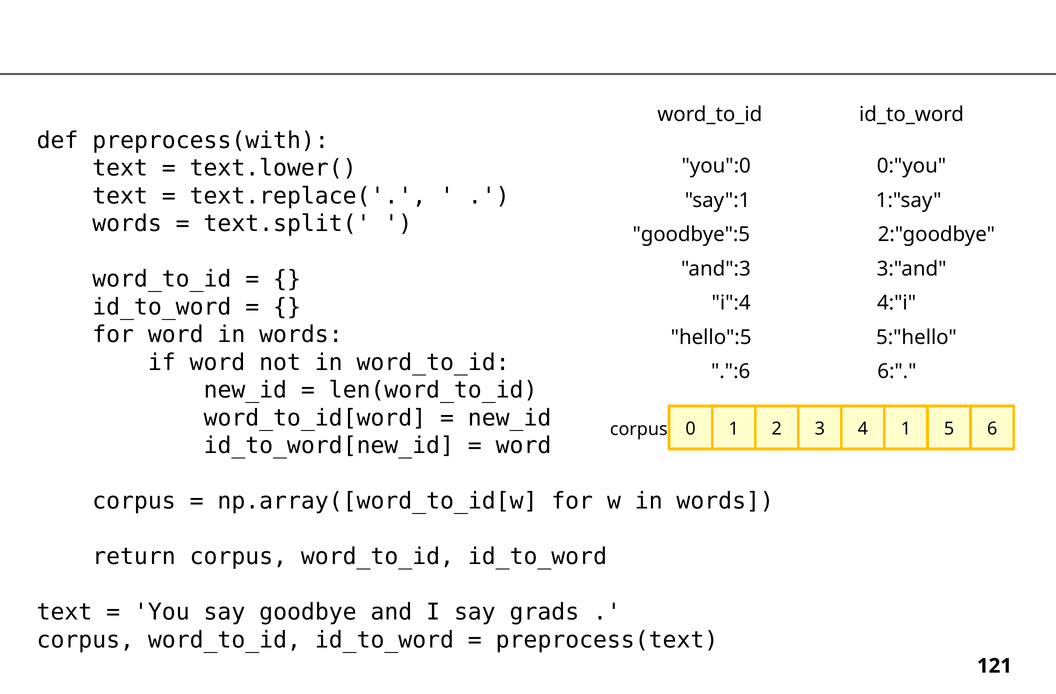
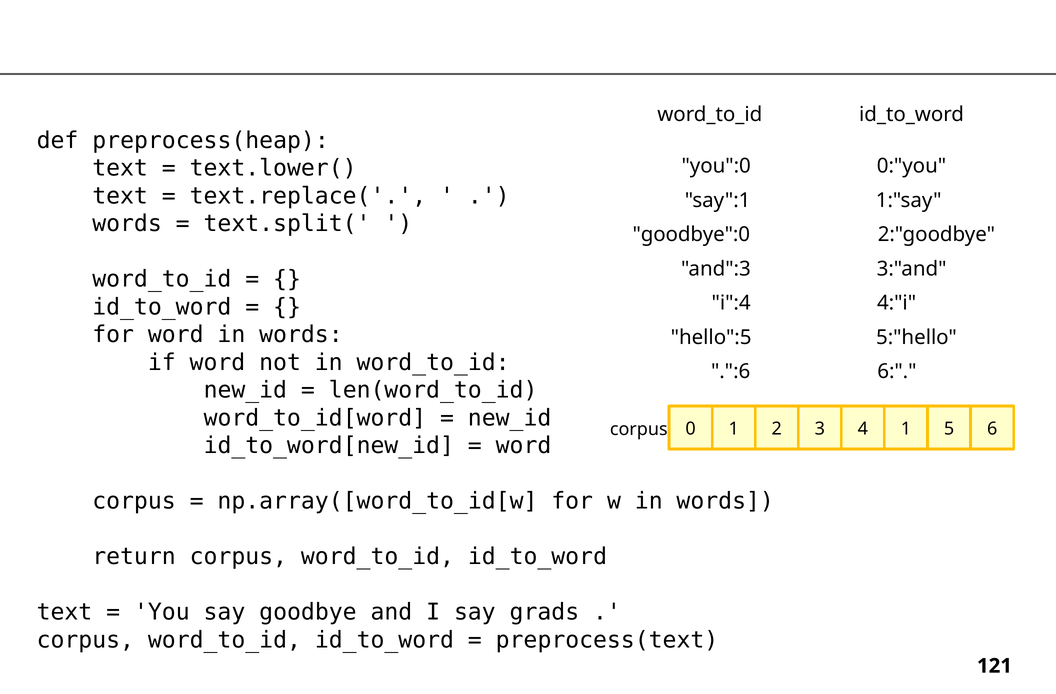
preprocess(with: preprocess(with -> preprocess(heap (211, 140)
goodbye":5: goodbye":5 -> goodbye":0 (691, 234)
